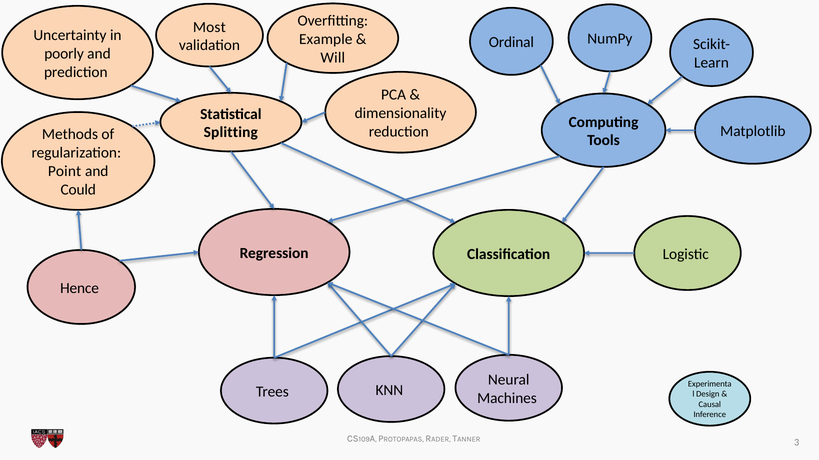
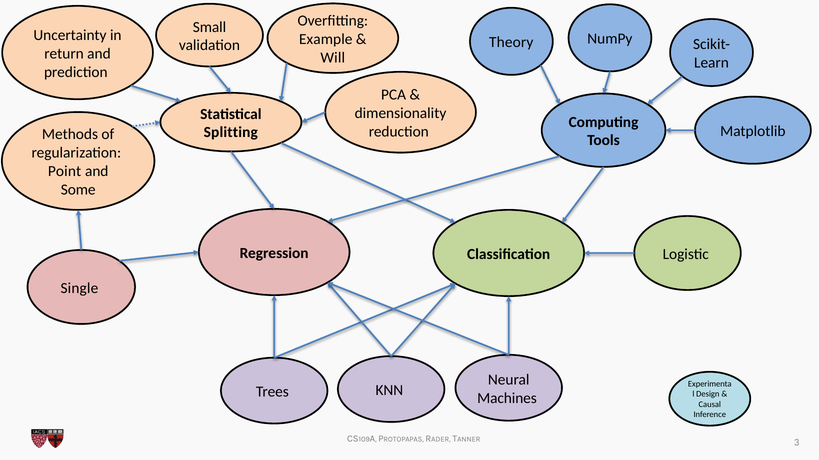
Most: Most -> Small (209, 27)
Ordinal: Ordinal -> Theory (511, 42)
poorly: poorly -> return (64, 54)
Could: Could -> Some (78, 190)
Hence: Hence -> Single (79, 288)
